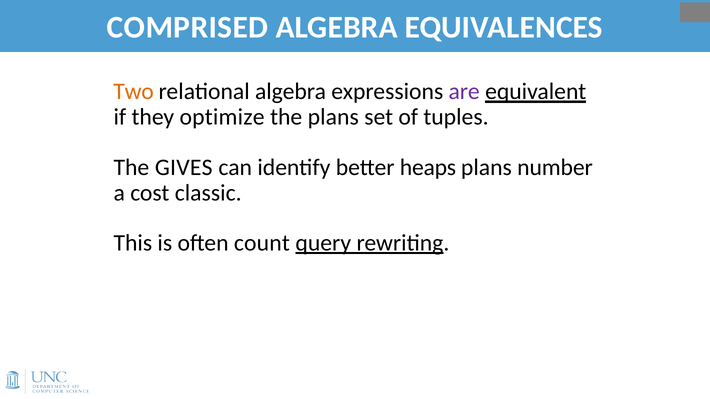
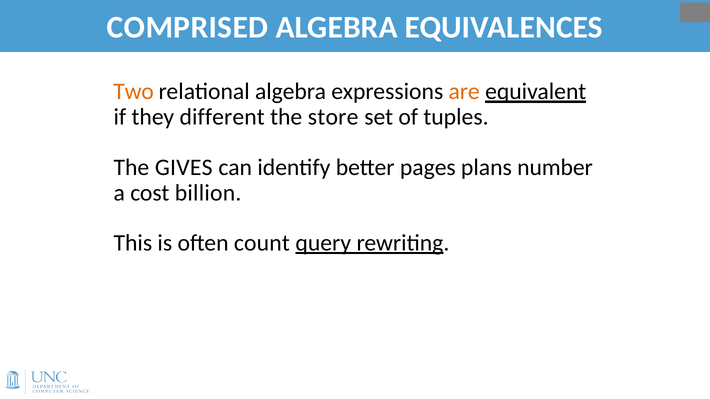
are colour: purple -> orange (464, 92)
optimize: optimize -> different (222, 117)
the plans: plans -> store (333, 117)
heaps: heaps -> pages (428, 167)
classic: classic -> billion (208, 193)
